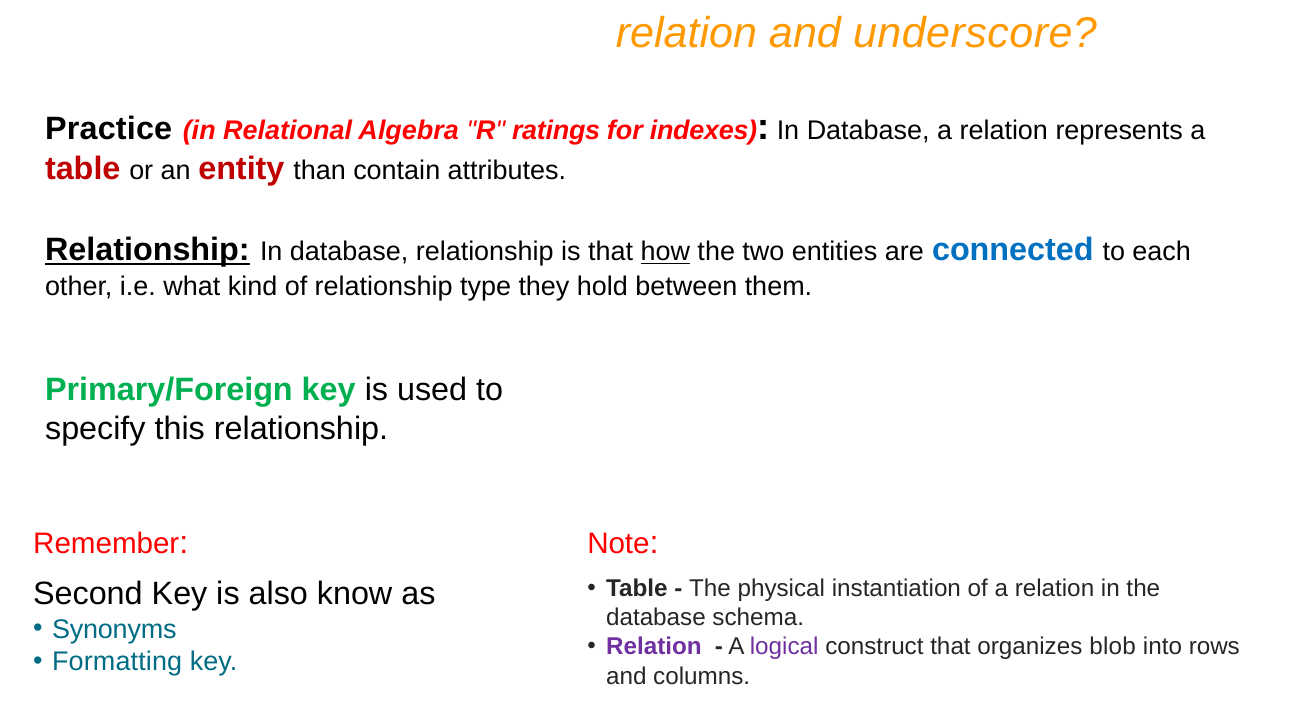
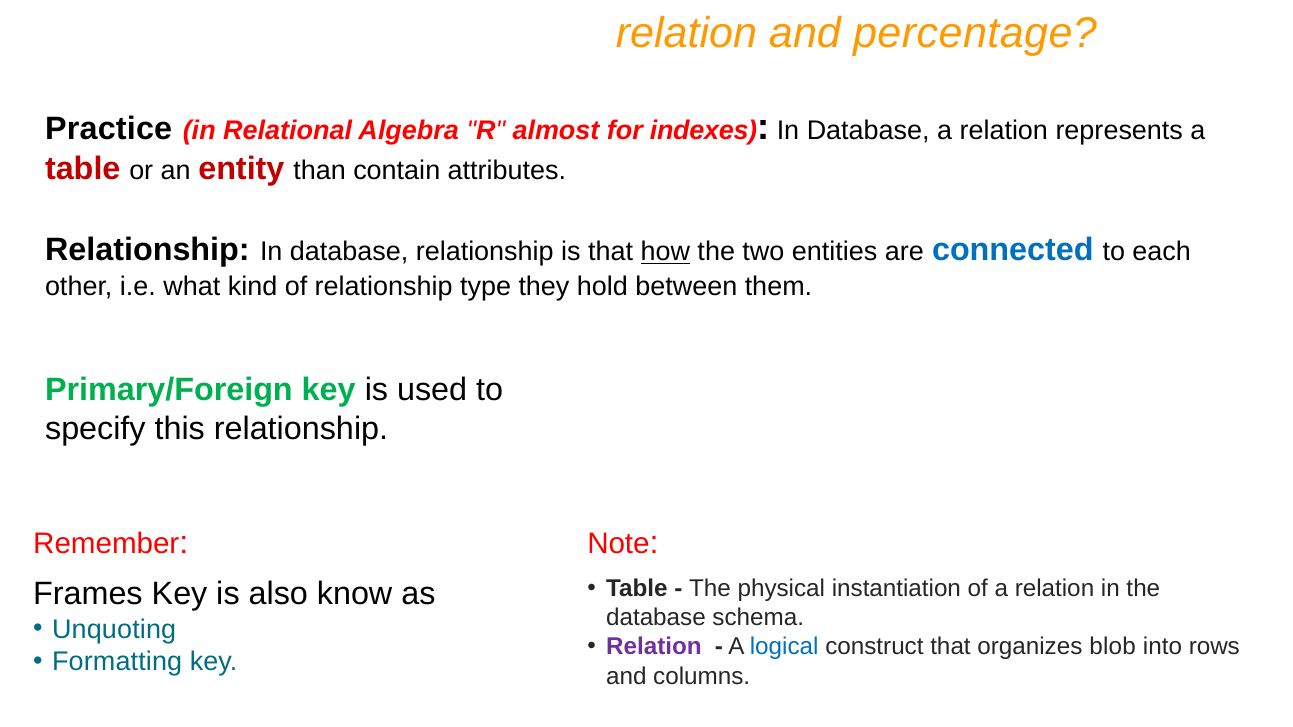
underscore: underscore -> percentage (975, 34)
ratings: ratings -> almost (556, 131)
Relationship underline: present -> none (147, 250)
Second: Second -> Frames (88, 594)
Synonyms: Synonyms -> Unquoting (114, 630)
logical colour: purple -> blue (784, 647)
